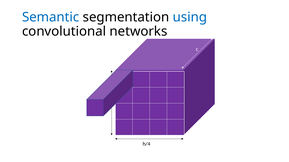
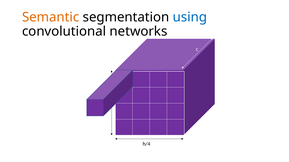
Semantic colour: blue -> orange (51, 17)
